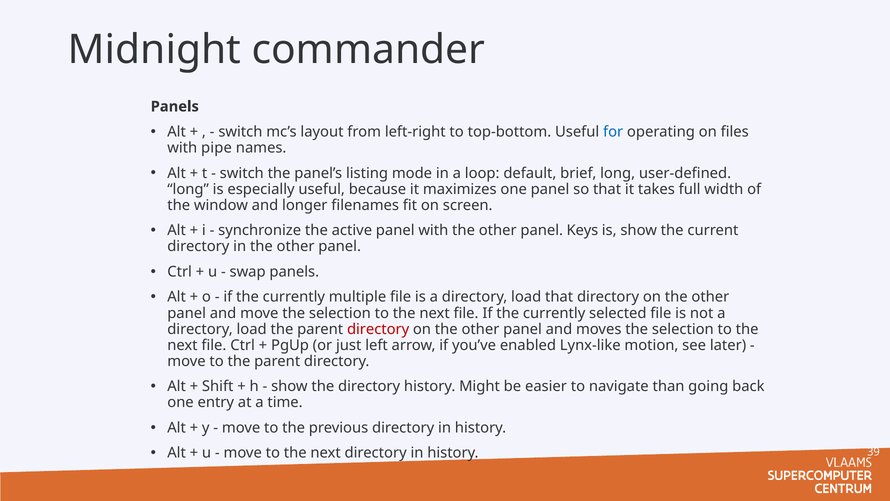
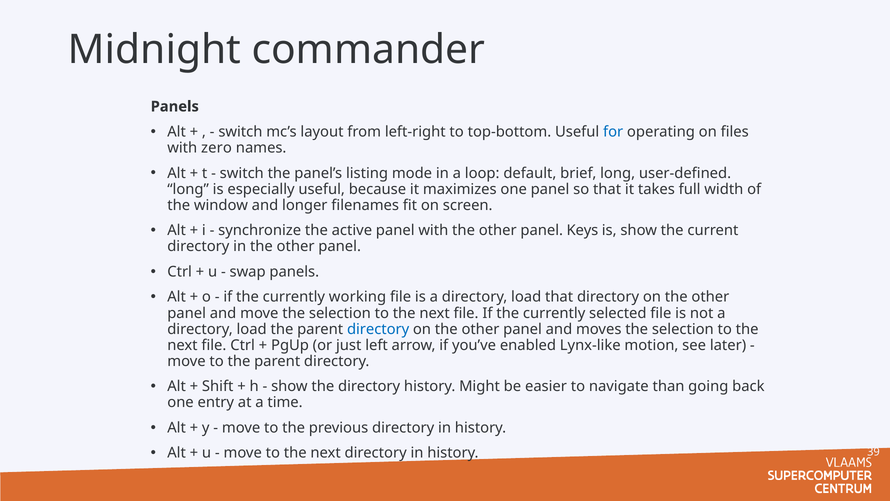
pipe: pipe -> zero (216, 148)
multiple: multiple -> working (358, 297)
directory colour: red -> blue (378, 329)
